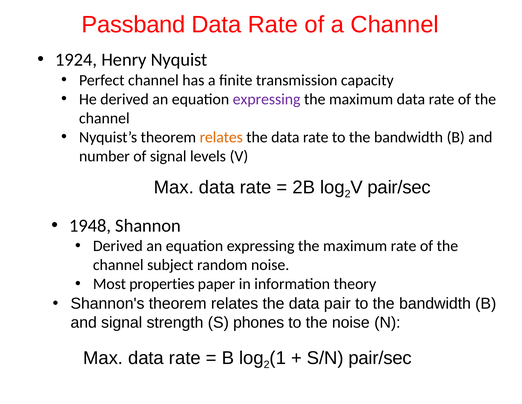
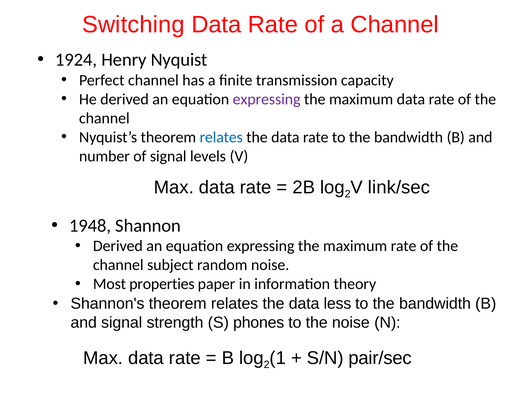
Passband: Passband -> Switching (133, 25)
relates colour: orange -> blue (221, 137)
V pair/sec: pair/sec -> link/sec (399, 187)
pair: pair -> less (337, 303)
